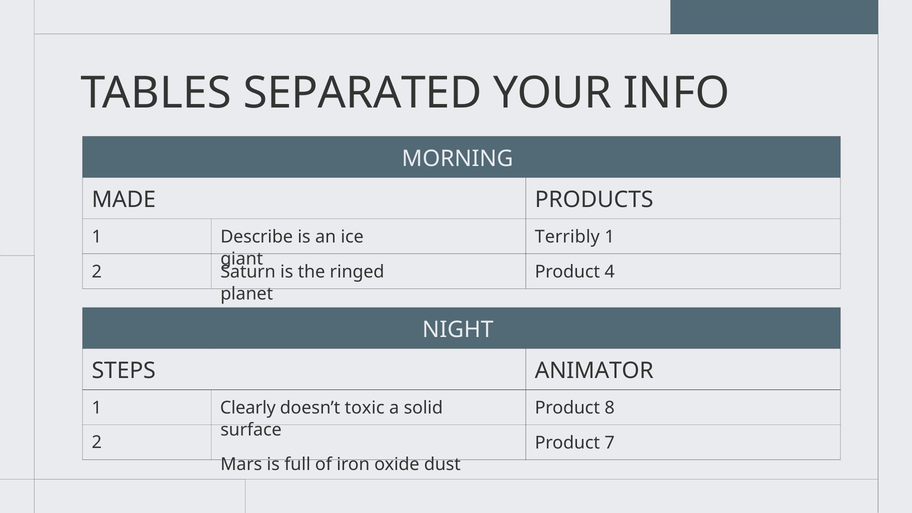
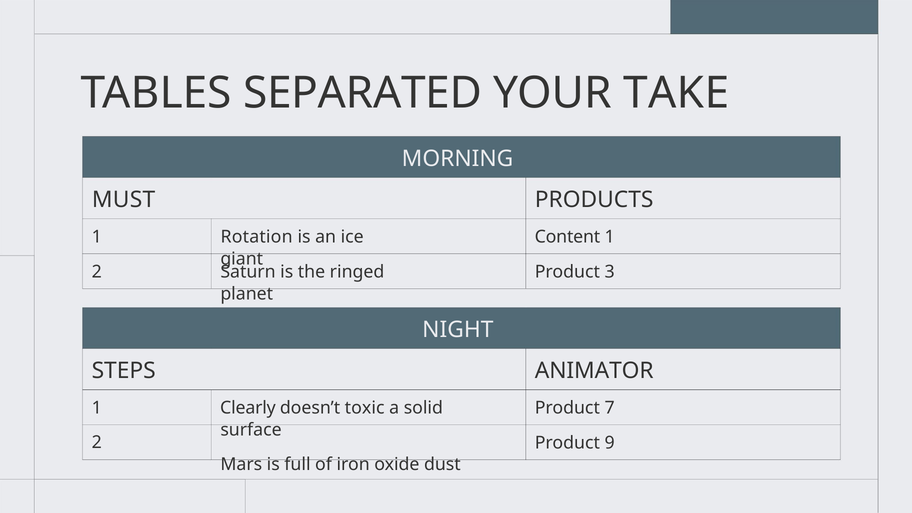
INFO: INFO -> TAKE (676, 93)
MADE: MADE -> MUST (124, 200)
Describe: Describe -> Rotation (257, 237)
Terribly: Terribly -> Content (567, 237)
4: 4 -> 3 (610, 272)
8: 8 -> 7 (610, 408)
7: 7 -> 9 (610, 443)
